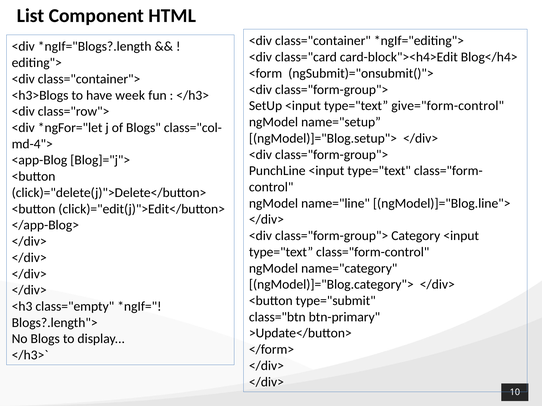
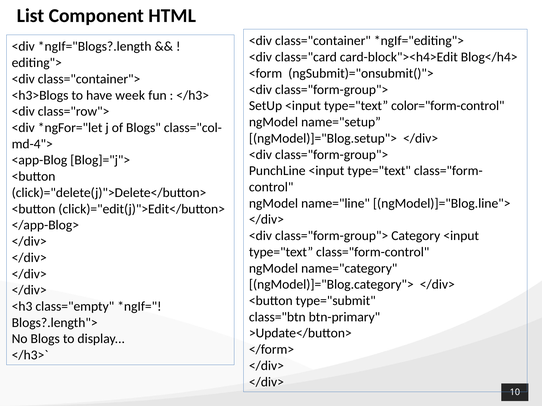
give="form-control: give="form-control -> color="form-control (448, 106)
